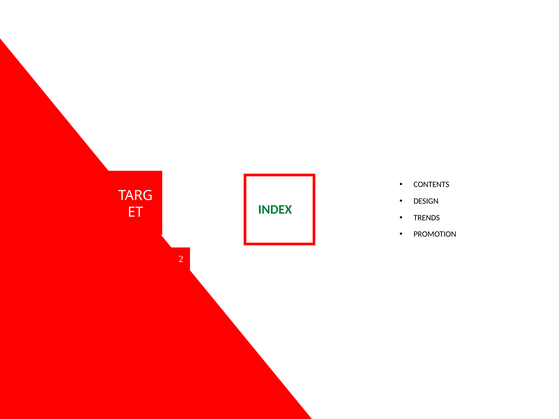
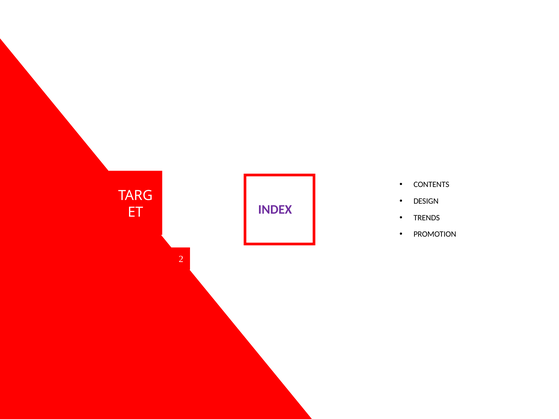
INDEX colour: green -> purple (275, 210)
